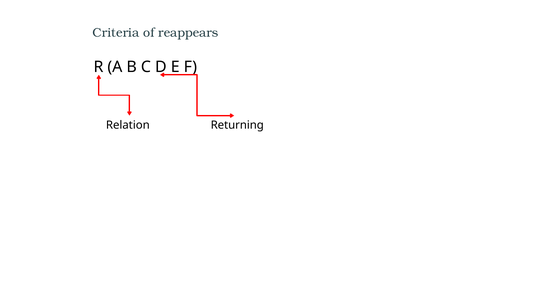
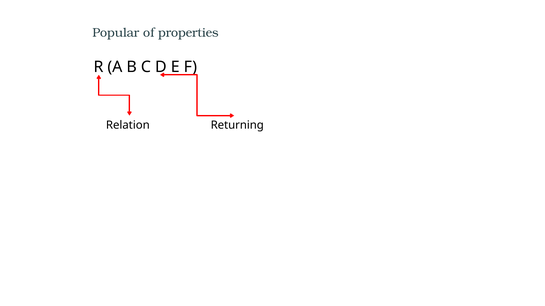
Criteria: Criteria -> Popular (116, 33)
reappears: reappears -> properties (188, 33)
